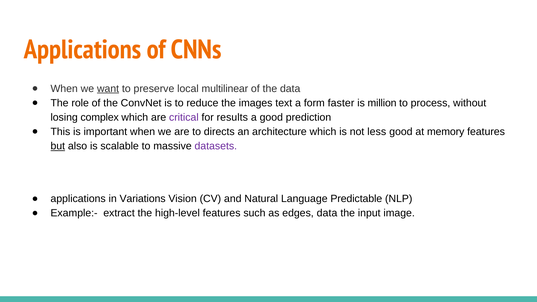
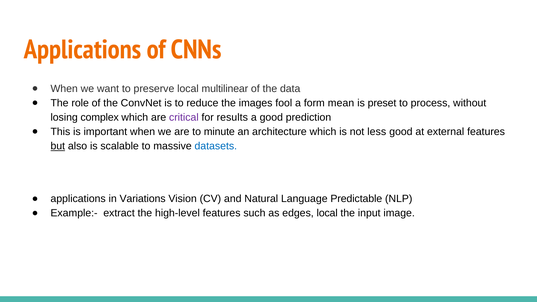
want underline: present -> none (108, 89)
text: text -> fool (284, 103)
faster: faster -> mean (341, 103)
million: million -> preset (382, 103)
directs: directs -> minute (219, 132)
memory: memory -> external (446, 132)
datasets colour: purple -> blue (216, 146)
edges data: data -> local (327, 213)
